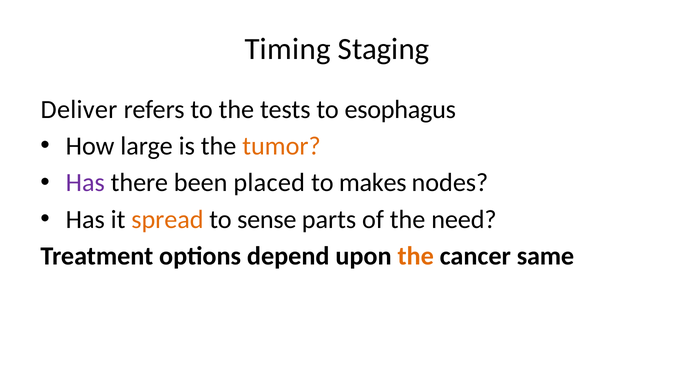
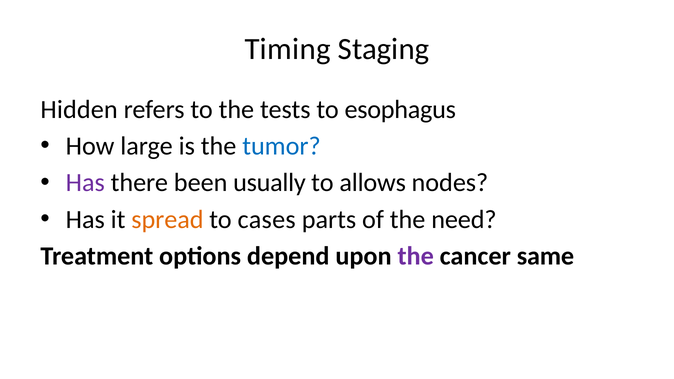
Deliver: Deliver -> Hidden (79, 109)
tumor colour: orange -> blue (281, 146)
placed: placed -> usually (269, 183)
makes: makes -> allows (373, 183)
sense: sense -> cases (267, 220)
the colour: orange -> purple (416, 256)
